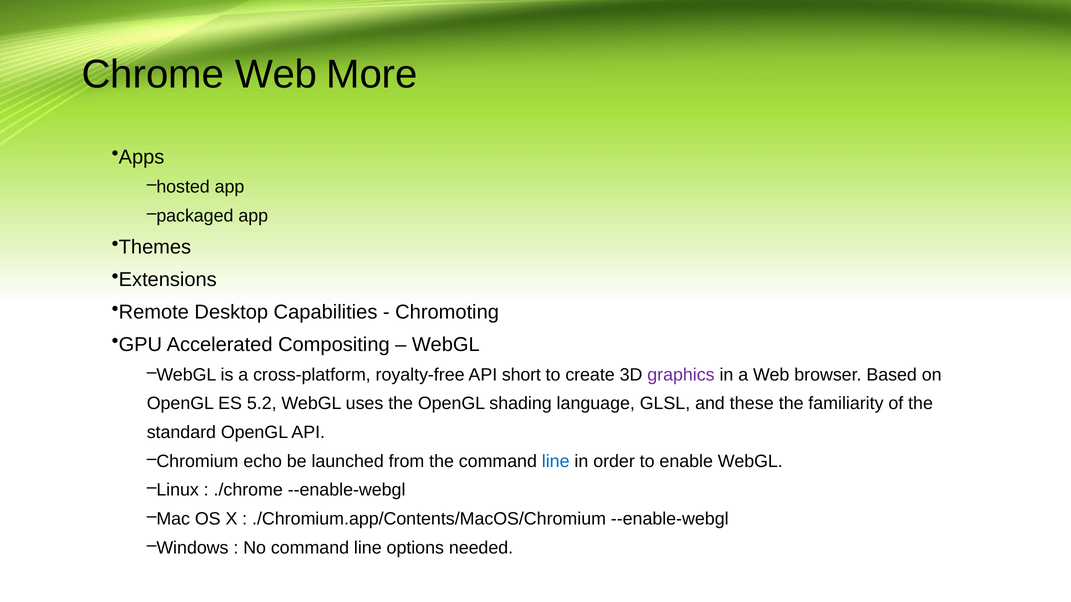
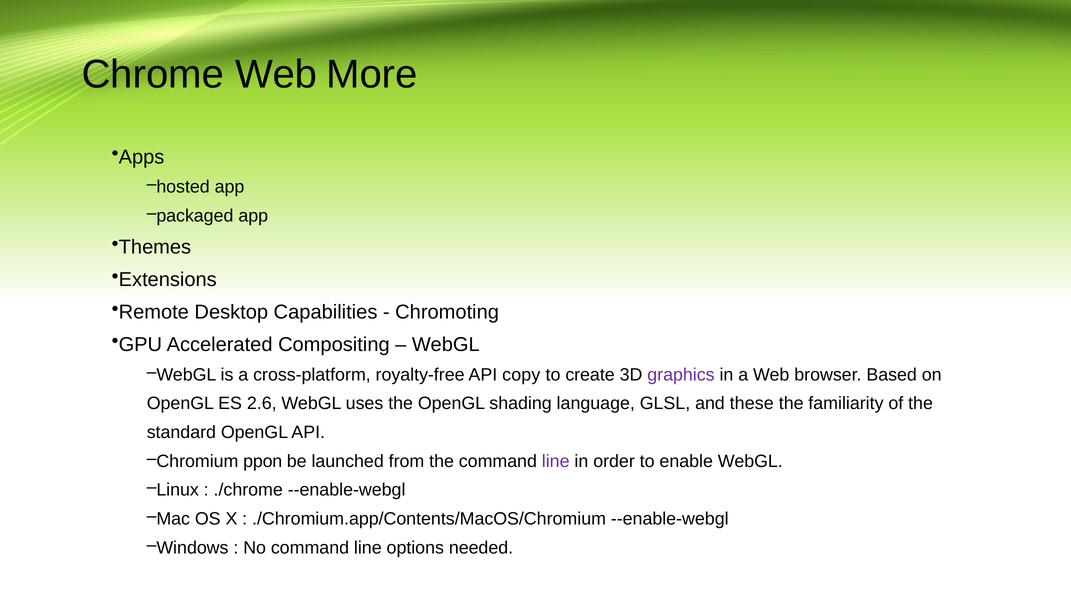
short: short -> copy (521, 375)
5.2: 5.2 -> 2.6 (262, 404)
echo: echo -> ppon (263, 462)
line colour: blue -> purple (556, 462)
